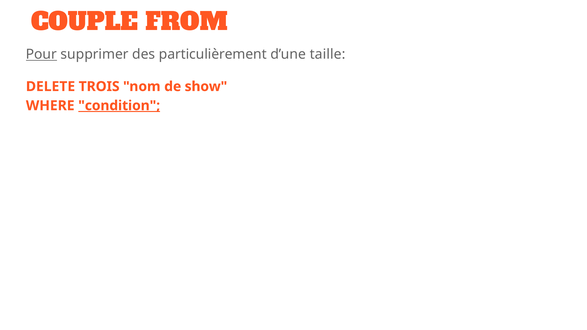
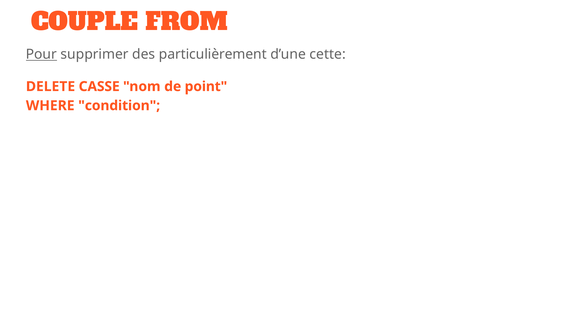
taille: taille -> cette (328, 54)
TROIS: TROIS -> CASSE (99, 87)
show: show -> point (206, 87)
condition underline: present -> none (119, 106)
